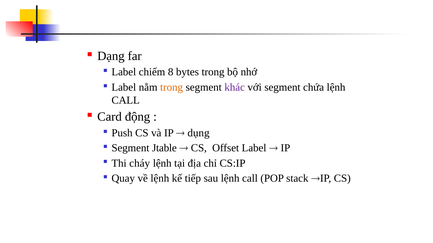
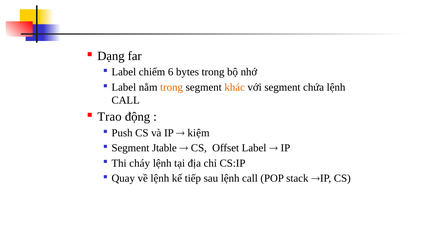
8: 8 -> 6 (171, 72)
khác colour: purple -> orange (235, 87)
Card: Card -> Trao (109, 117)
dụng: dụng -> kiệm (199, 133)
